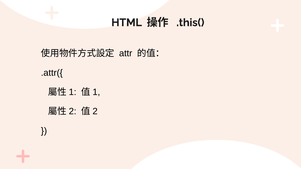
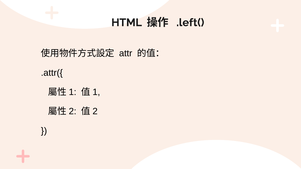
.this(: .this( -> .left( (190, 23)
